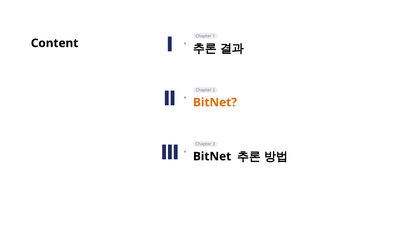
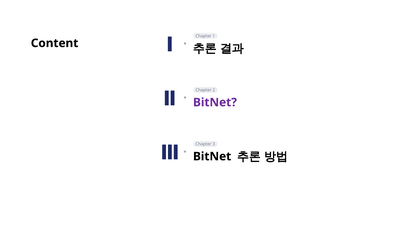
BitNet colour: orange -> purple (215, 102)
